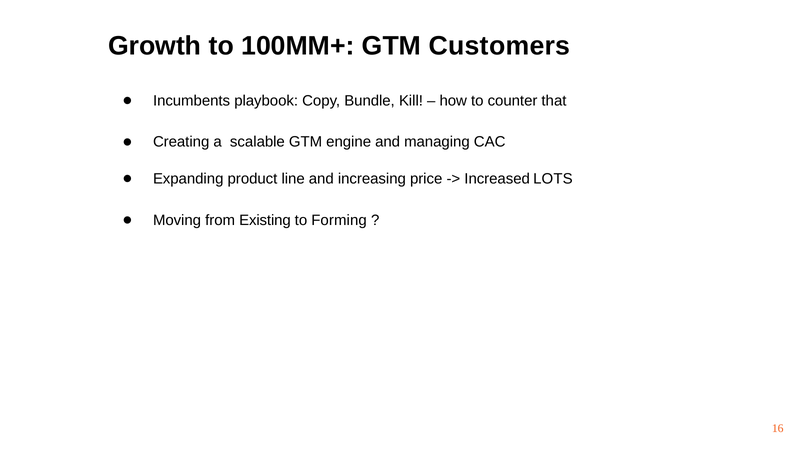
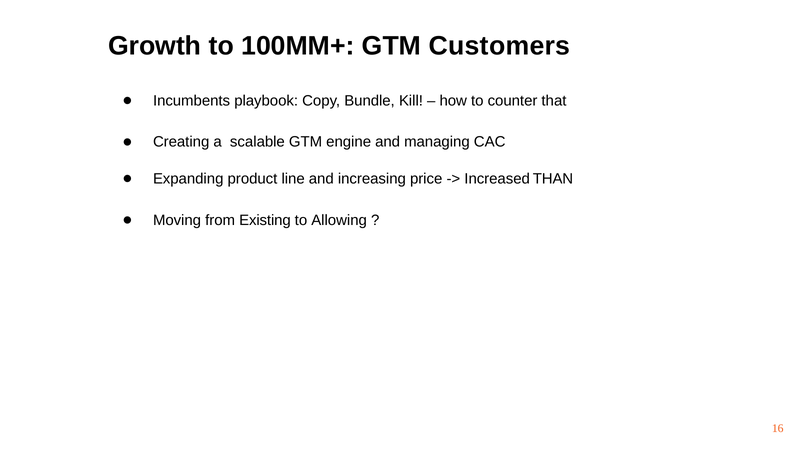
LOTS: LOTS -> THAN (553, 179)
Forming: Forming -> Allowing (339, 220)
